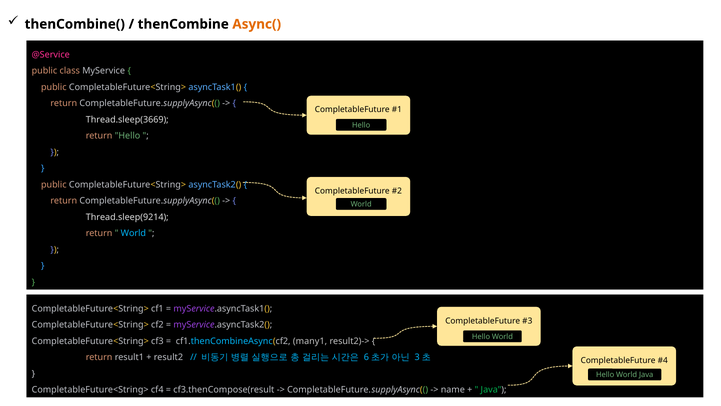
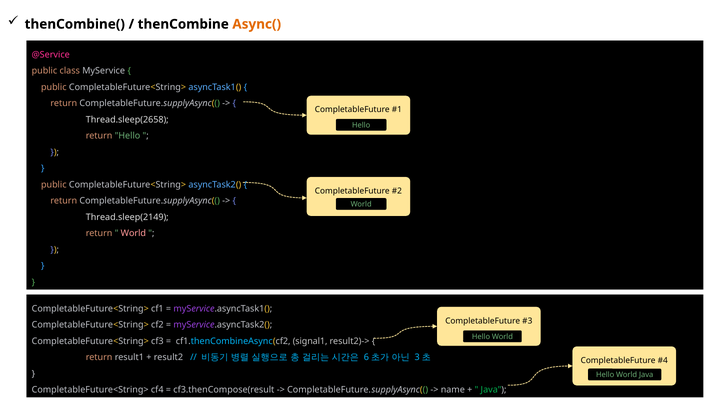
Thread.sleep(3669: Thread.sleep(3669 -> Thread.sleep(2658 (127, 120)
Thread.sleep(9214: Thread.sleep(9214 -> Thread.sleep(2149 (127, 217)
World colour: light blue -> pink (133, 233)
many1: many1 -> signal1 (310, 341)
